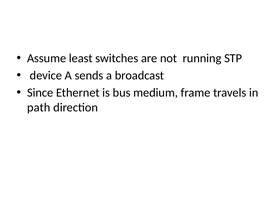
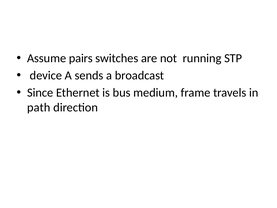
least: least -> pairs (81, 58)
